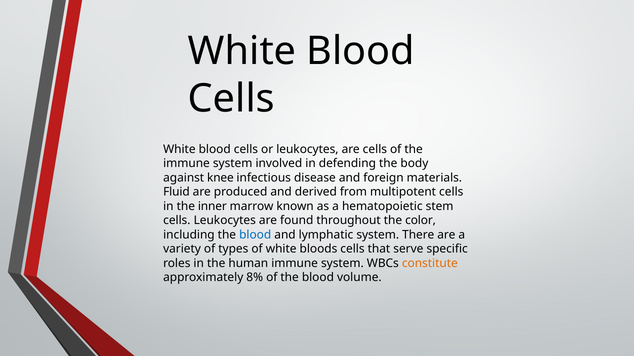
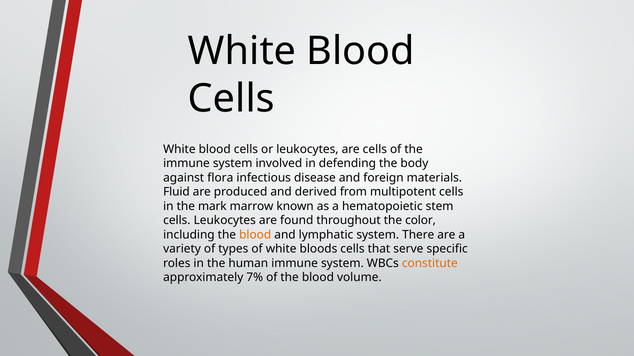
knee: knee -> flora (220, 178)
inner: inner -> mark (212, 207)
blood colour: blue -> orange (255, 235)
8%: 8% -> 7% (255, 278)
